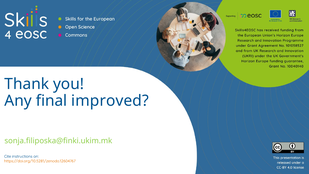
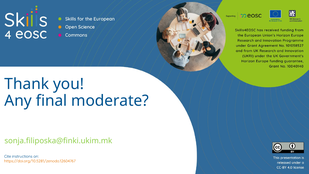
improved: improved -> moderate (110, 101)
